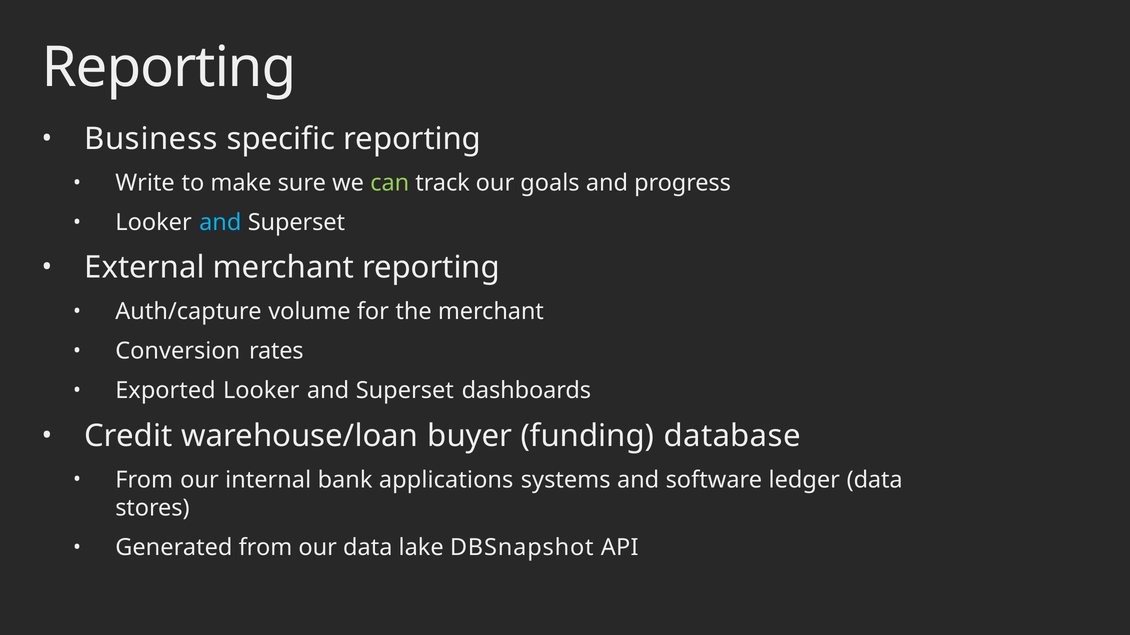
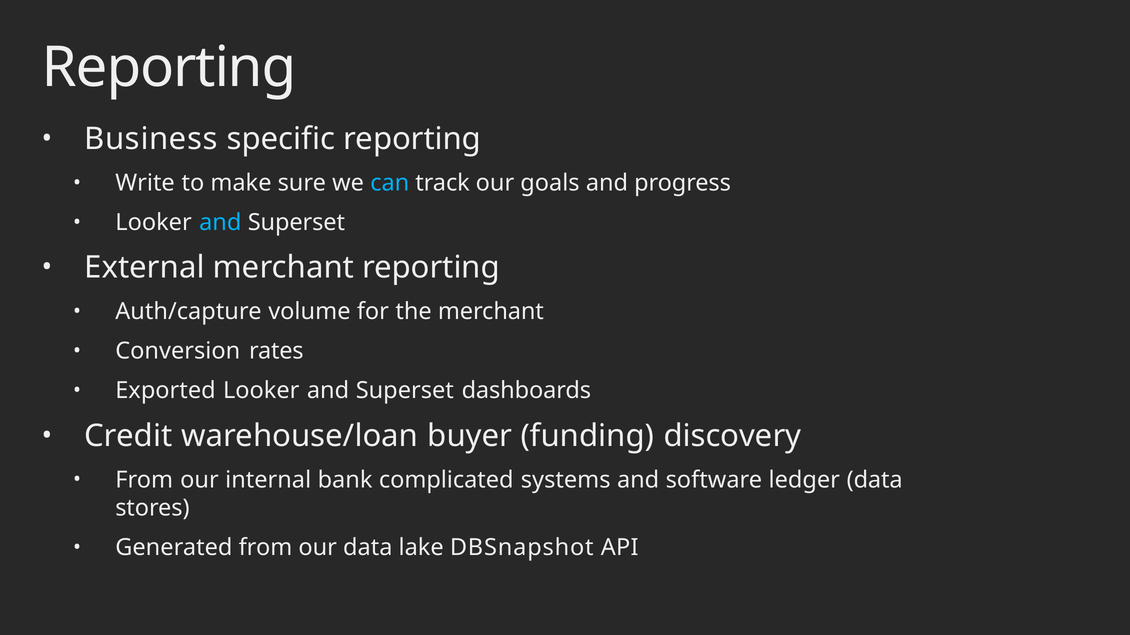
can colour: light green -> light blue (390, 183)
database: database -> discovery (732, 436)
applications: applications -> complicated (446, 480)
